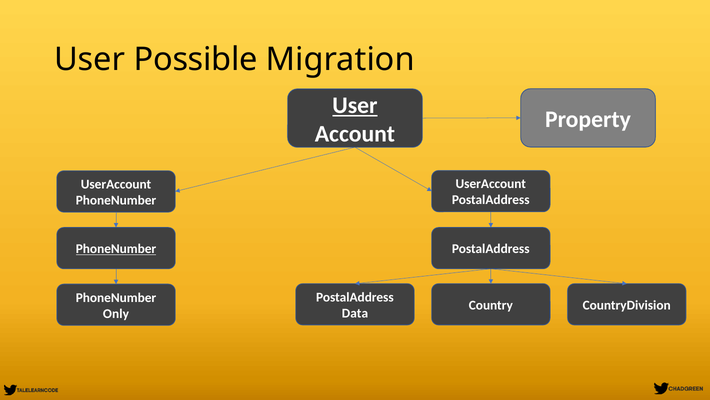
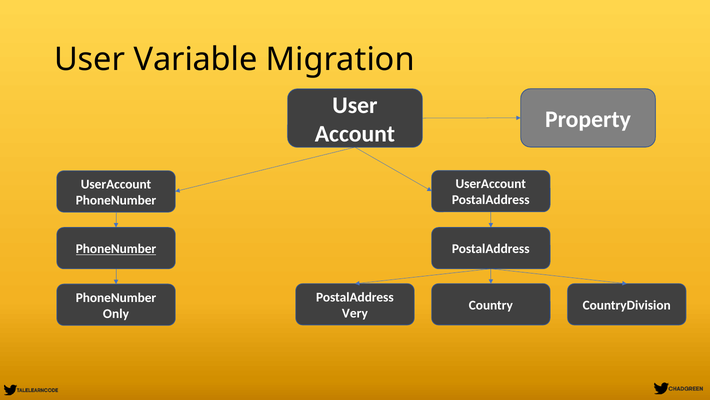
Possible: Possible -> Variable (196, 60)
User underline: present -> none (355, 105)
Data: Data -> Very (355, 313)
